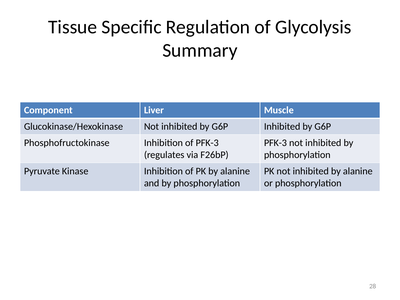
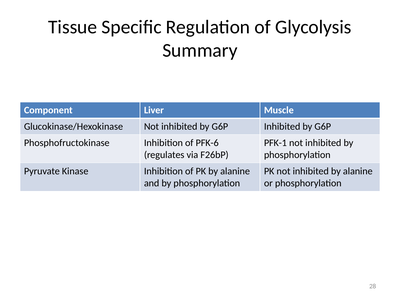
of PFK-3: PFK-3 -> PFK-6 (207, 143)
PFK-3: PFK-3 -> PFK-1 (275, 143)
